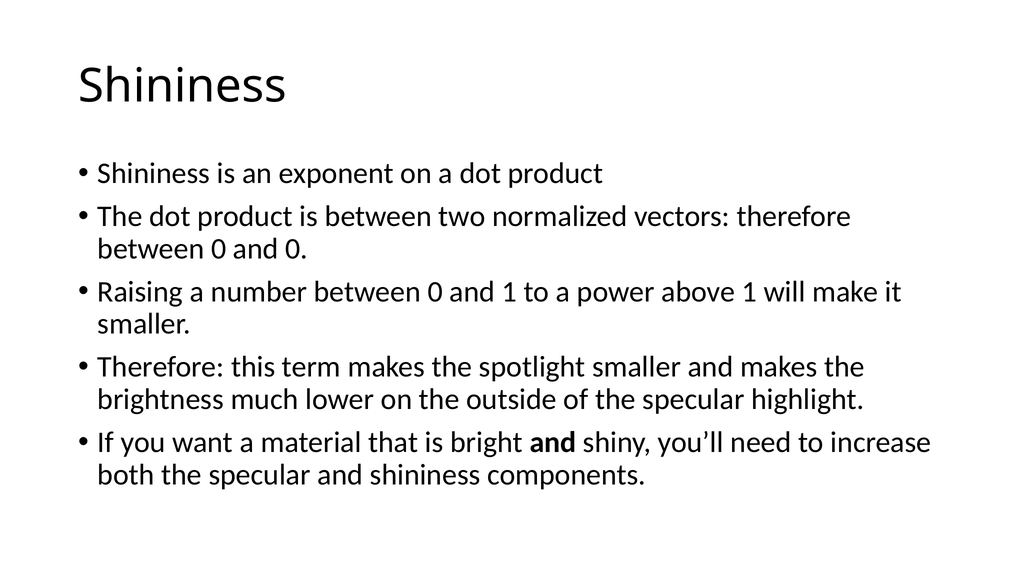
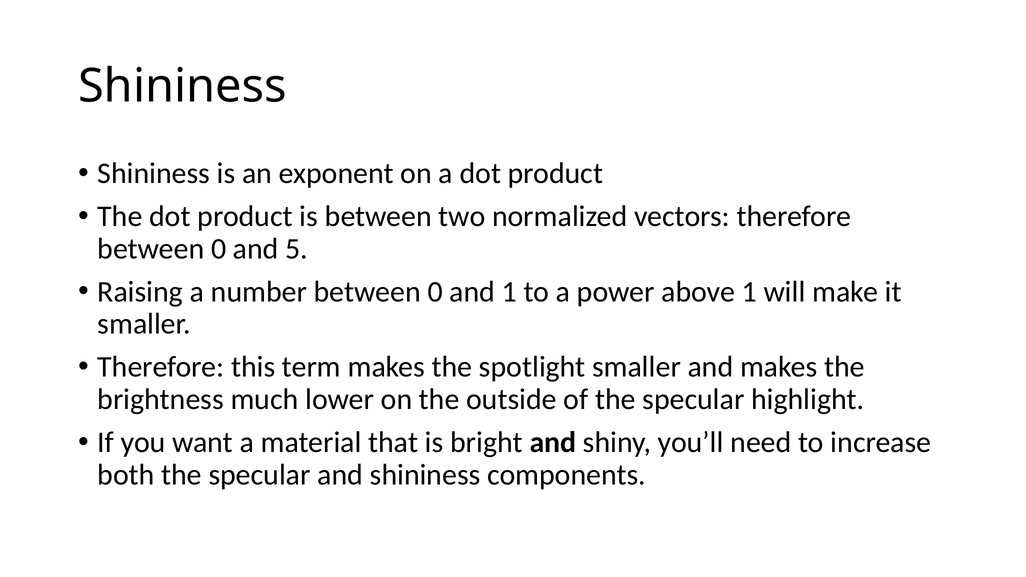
and 0: 0 -> 5 (297, 249)
